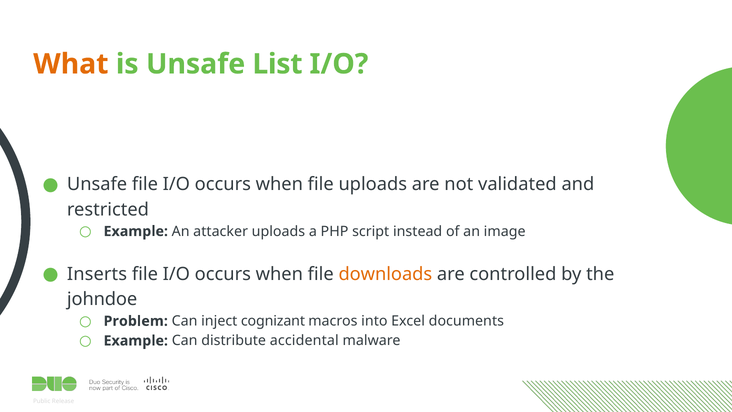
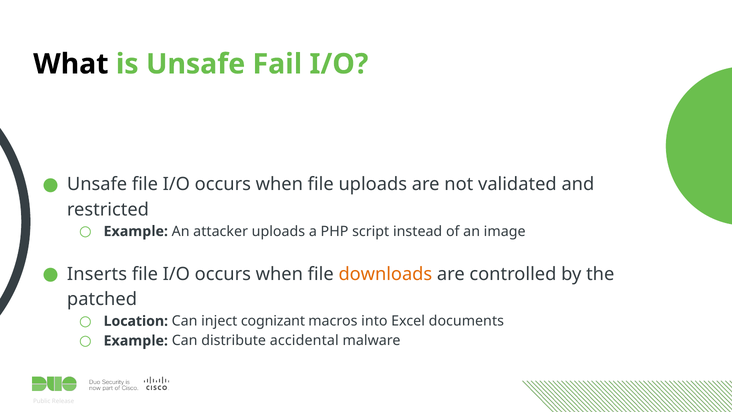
What colour: orange -> black (71, 64)
List: List -> Fail (277, 64)
johndoe: johndoe -> patched (102, 299)
Problem: Problem -> Location (136, 321)
